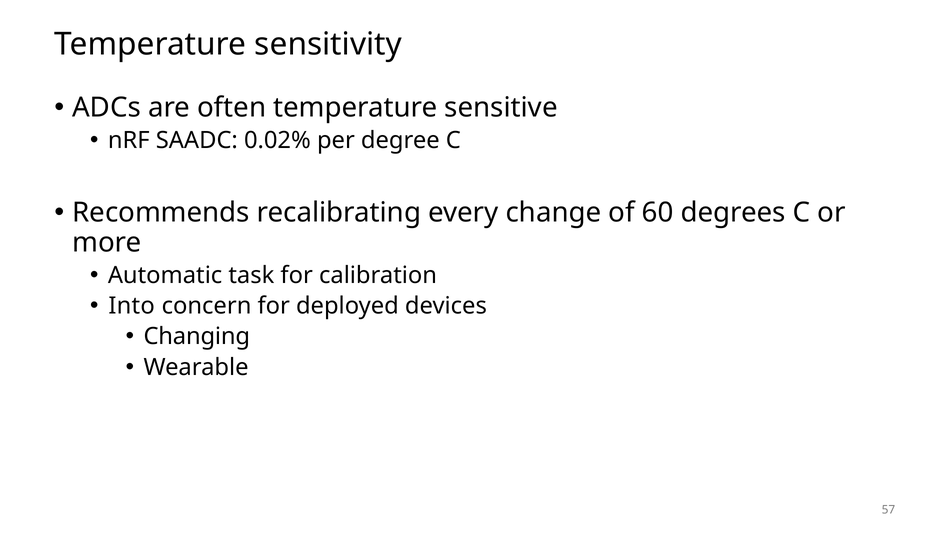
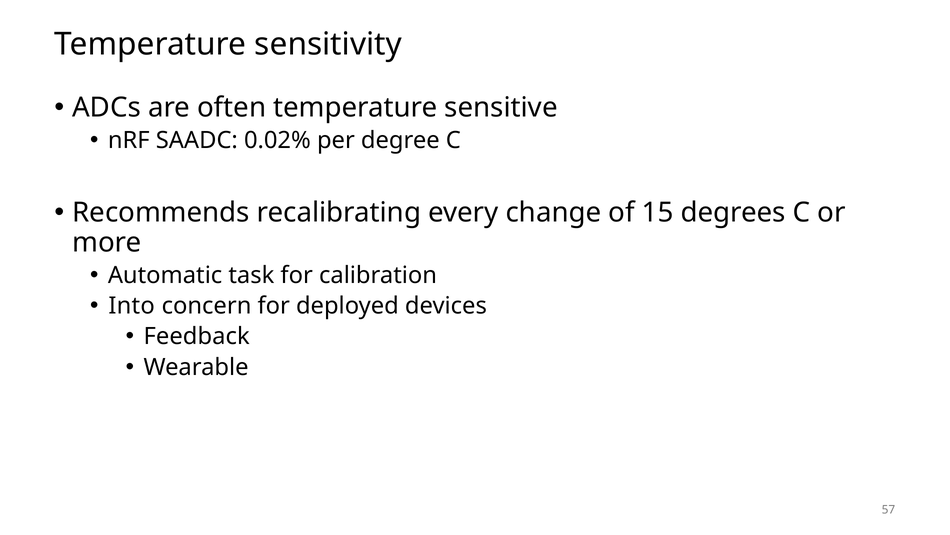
60: 60 -> 15 (658, 212)
Changing: Changing -> Feedback (197, 336)
